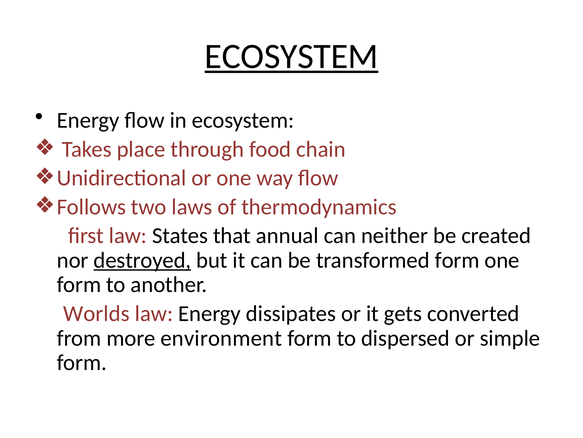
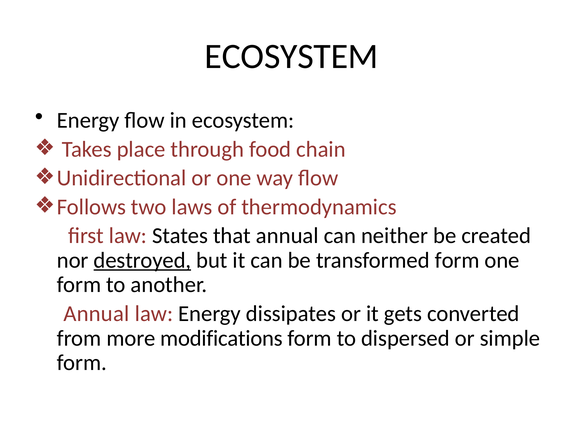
ECOSYSTEM underline: present -> none (291, 56)
Worlds: Worlds -> Annual (96, 313)
environment: environment -> modifications (221, 338)
